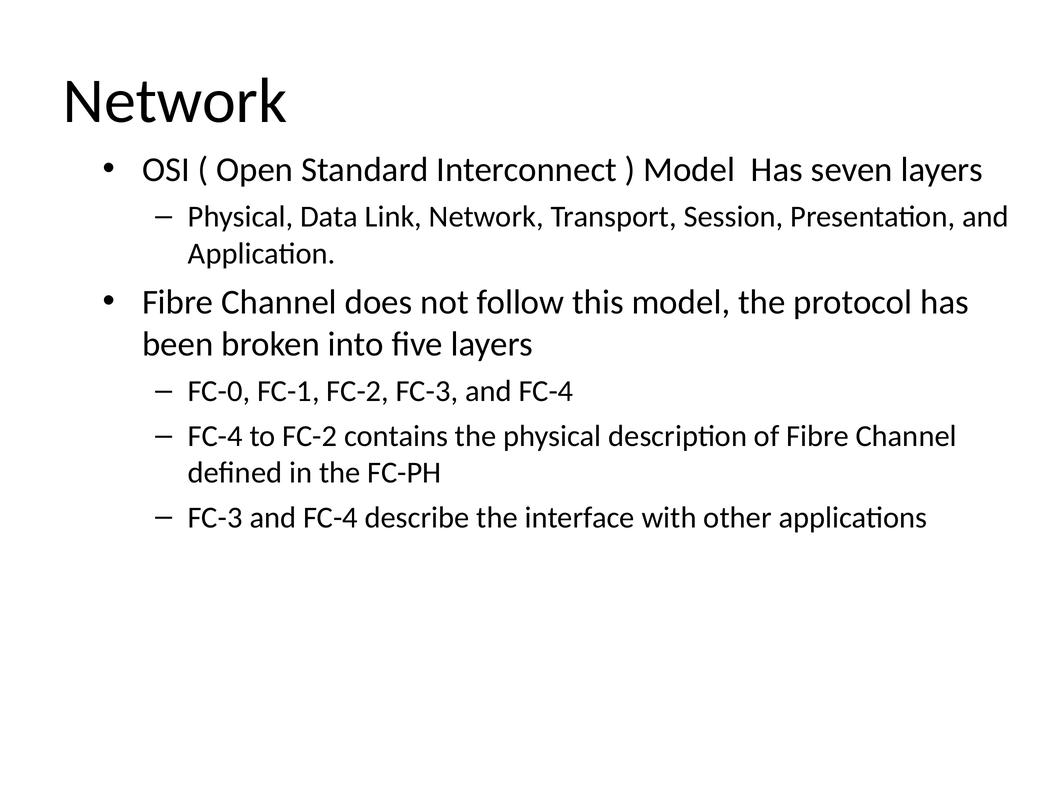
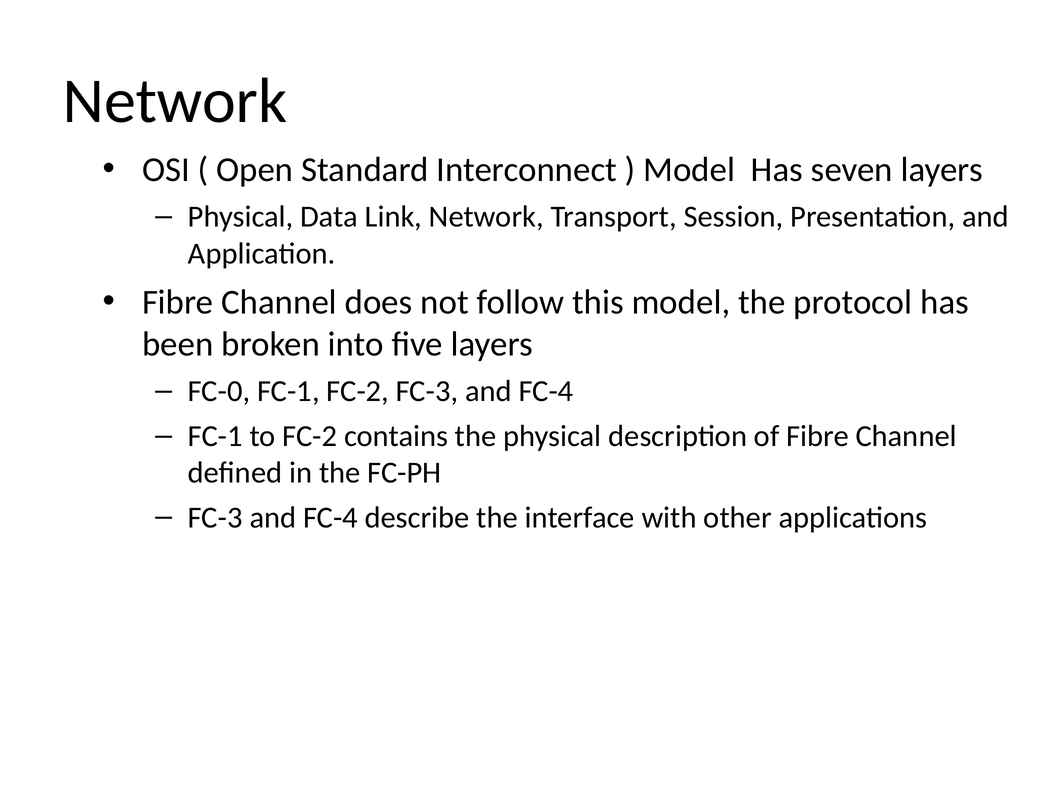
FC-4: FC-4 -> FC-1 (215, 436)
